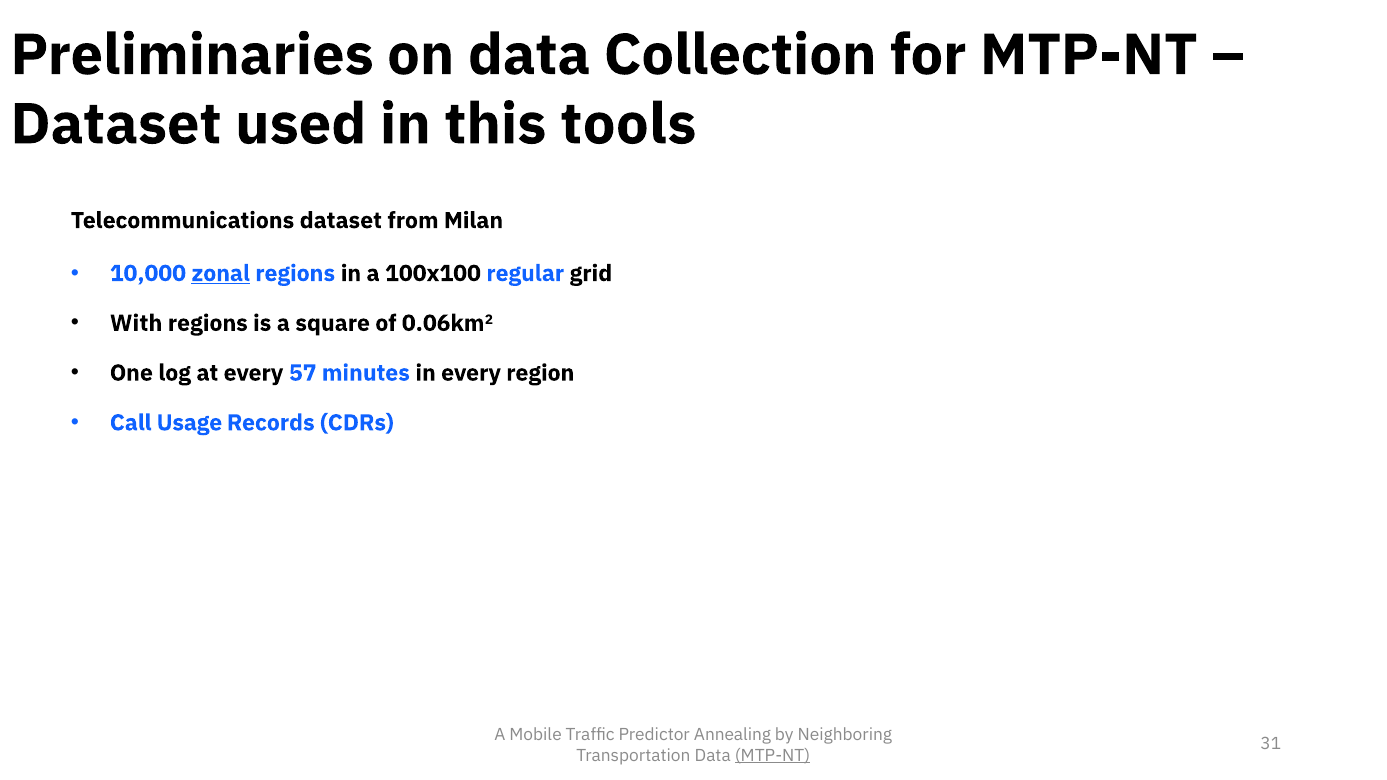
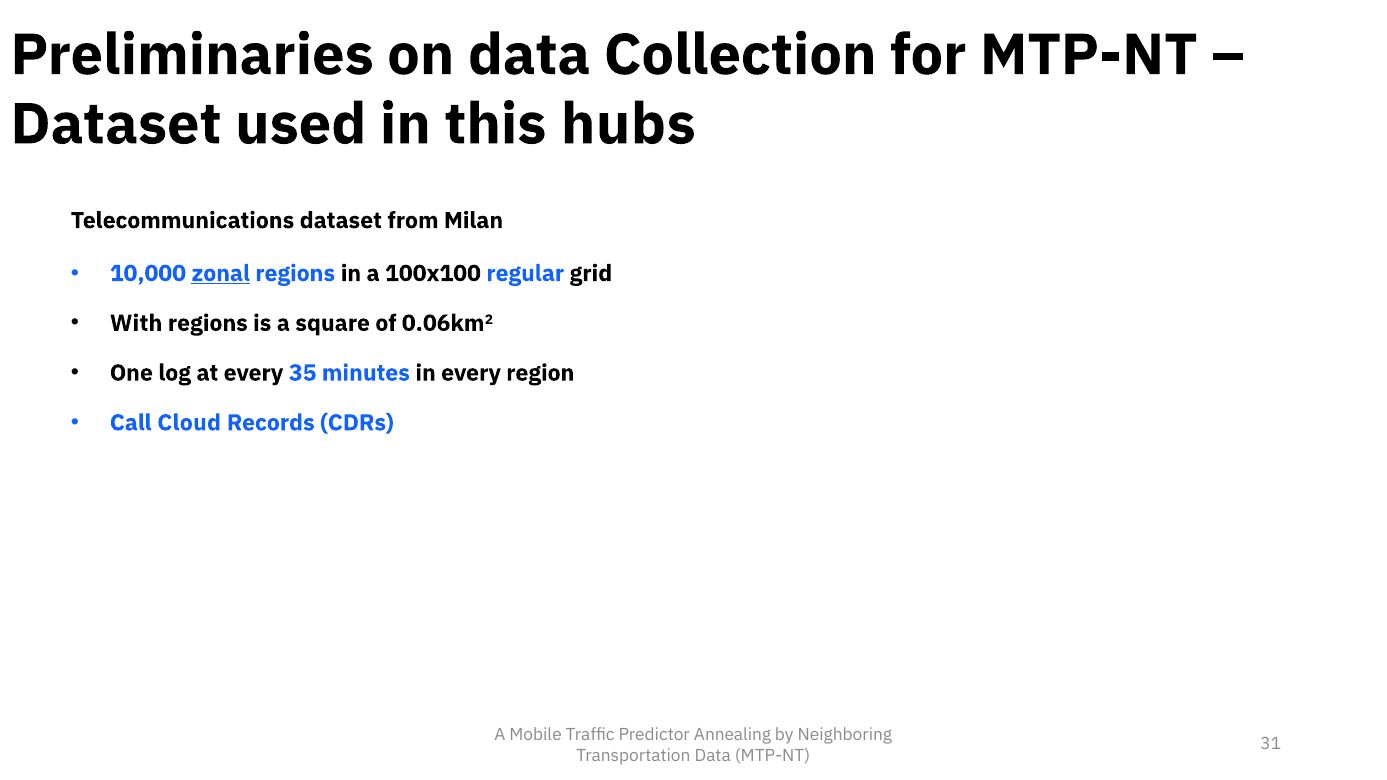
tools: tools -> hubs (628, 124)
57: 57 -> 35 (303, 373)
Usage: Usage -> Cloud (189, 423)
MTP-NT underline: present -> none (773, 755)
